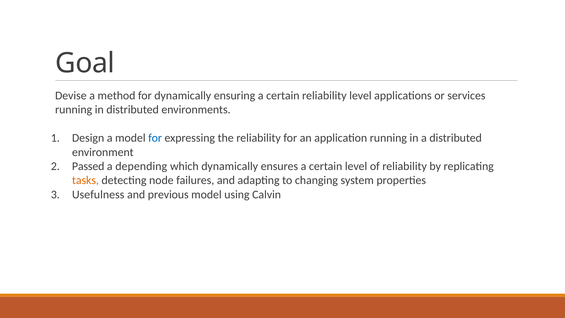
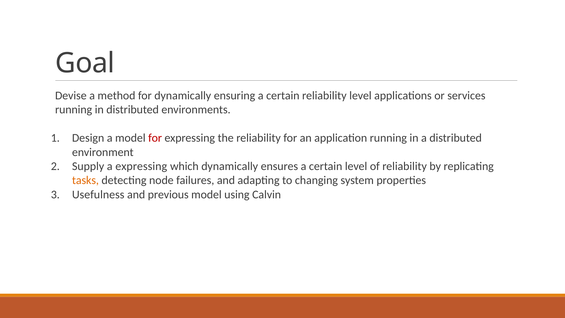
for colour: blue -> red (155, 138)
Passed: Passed -> Supply (88, 166)
a depending: depending -> expressing (141, 166)
